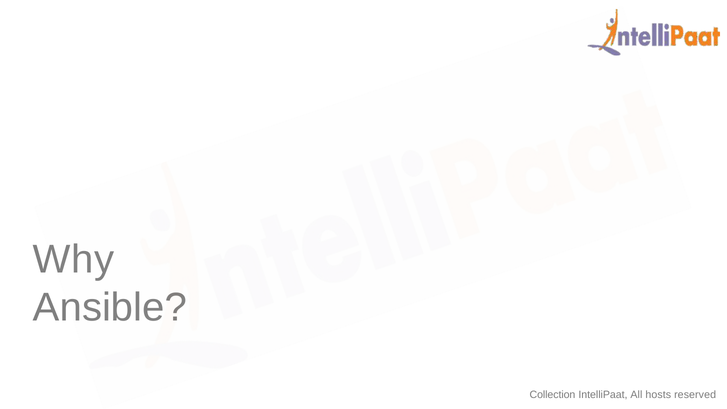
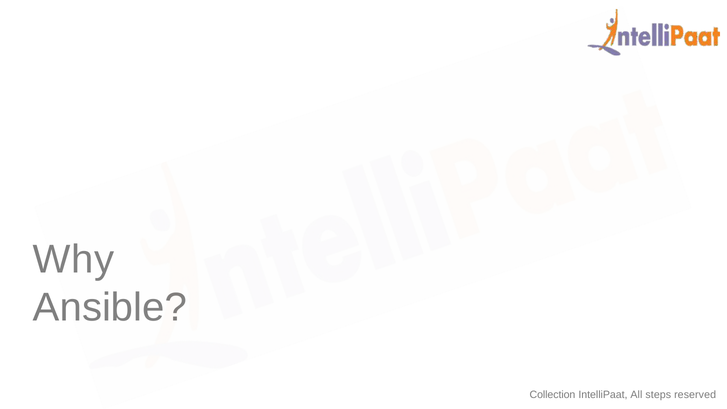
hosts: hosts -> steps (658, 395)
